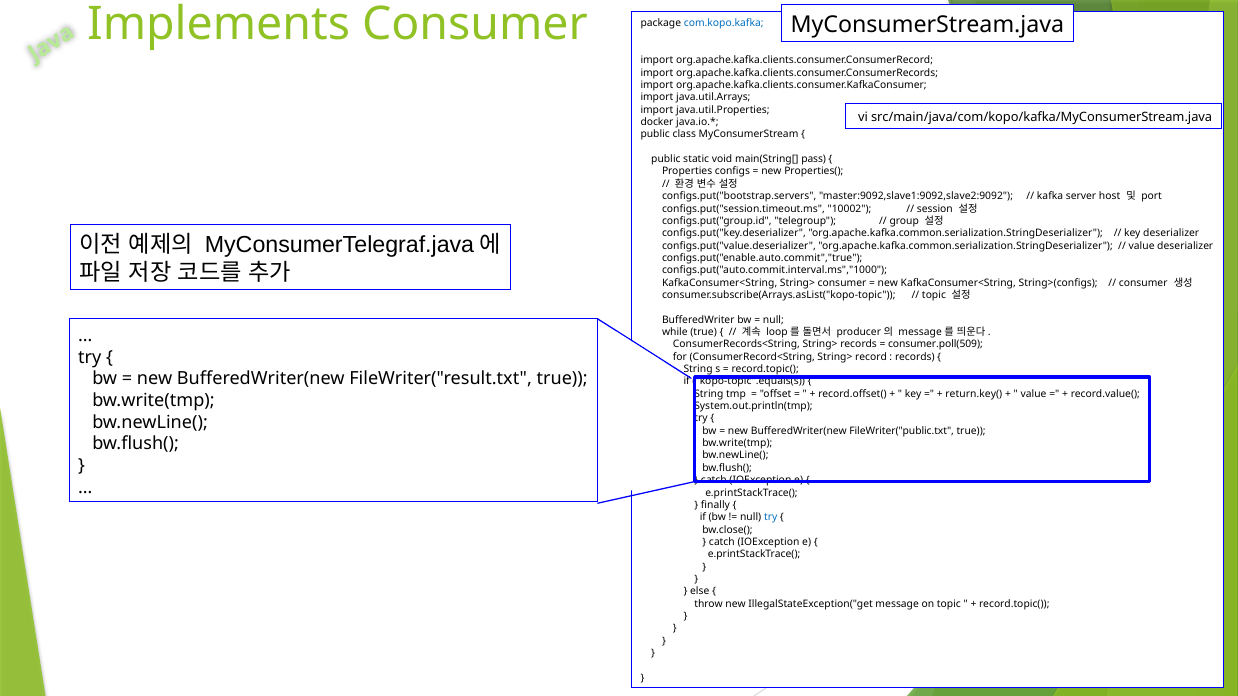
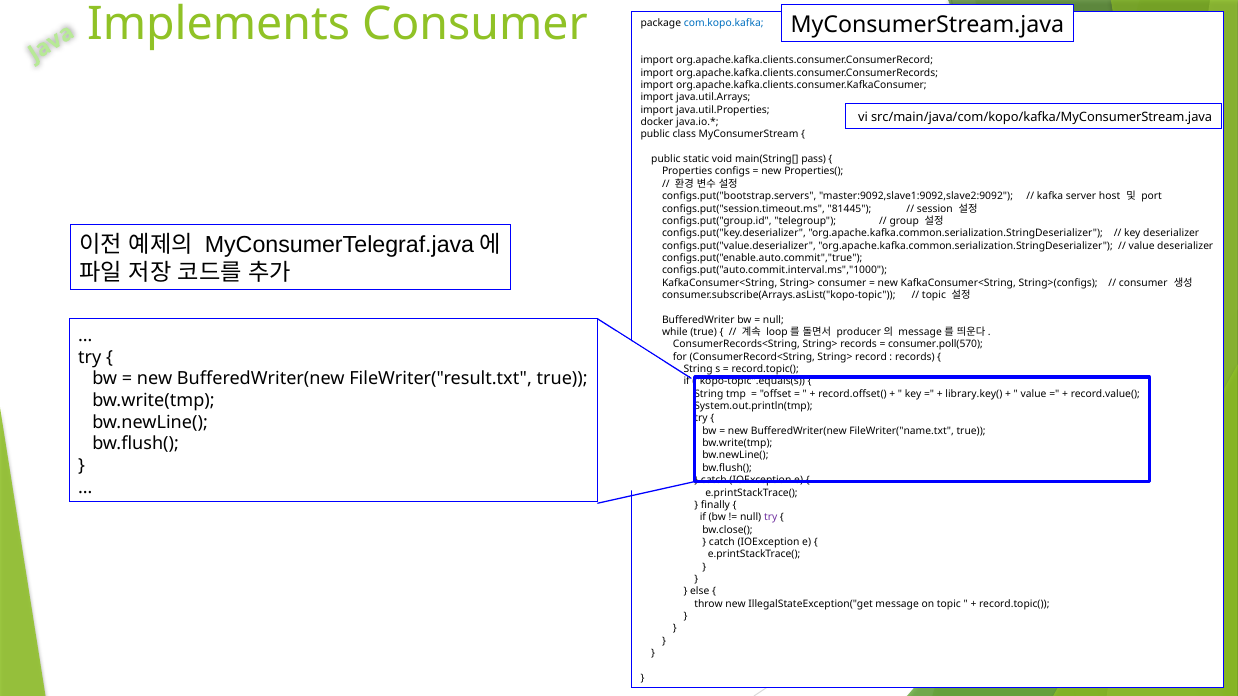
10002: 10002 -> 81445 (850, 209)
consumer.poll(509: consumer.poll(509 -> consumer.poll(570 (935, 345)
return.key(: return.key( -> library.key( (974, 394)
FileWriter("public.txt: FileWriter("public.txt -> FileWriter("name.txt (902, 431)
try colour: blue -> purple (771, 518)
